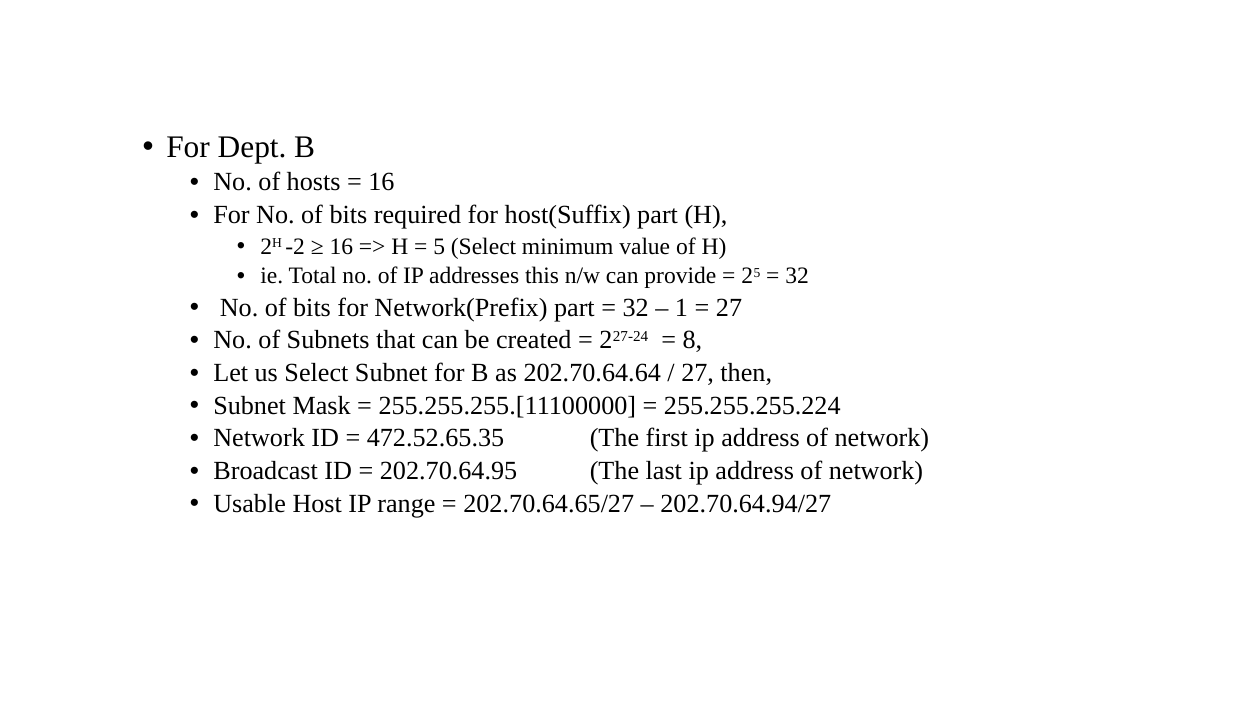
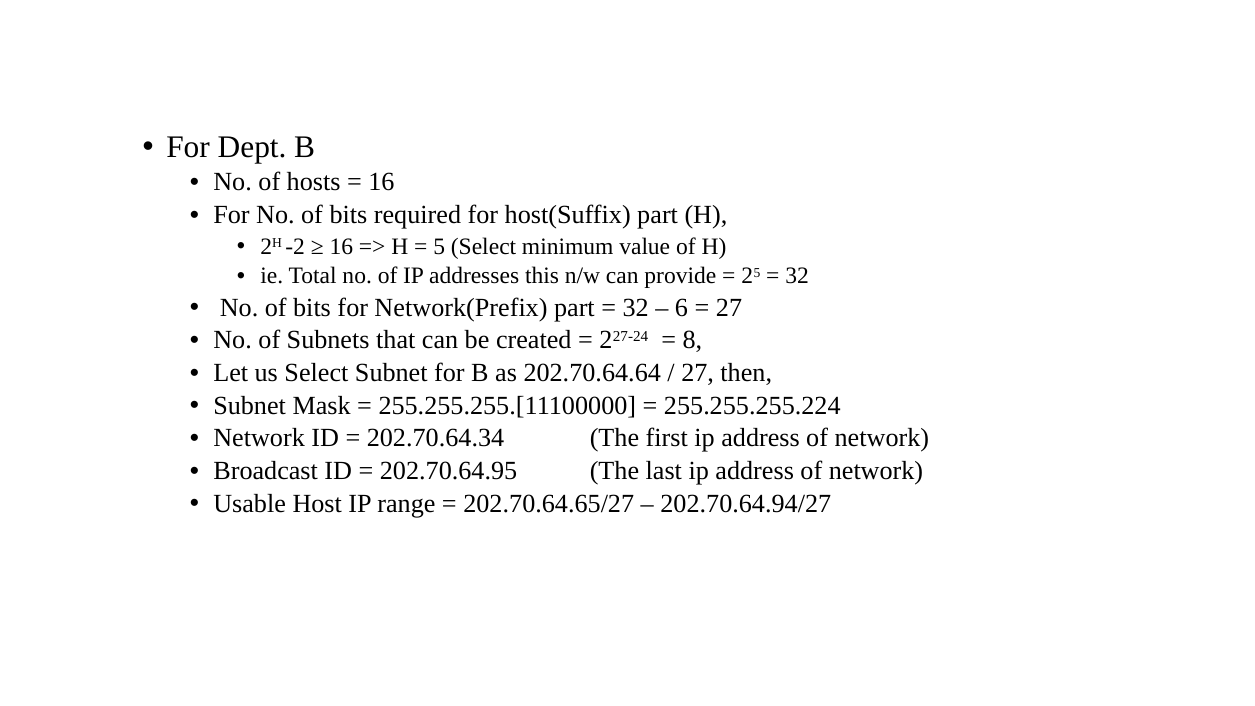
1: 1 -> 6 (682, 307)
472.52.65.35: 472.52.65.35 -> 202.70.64.34 (436, 438)
